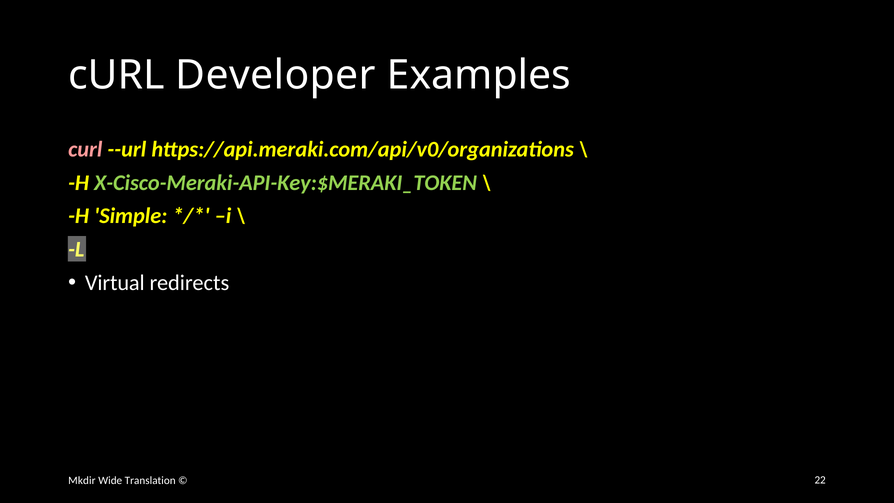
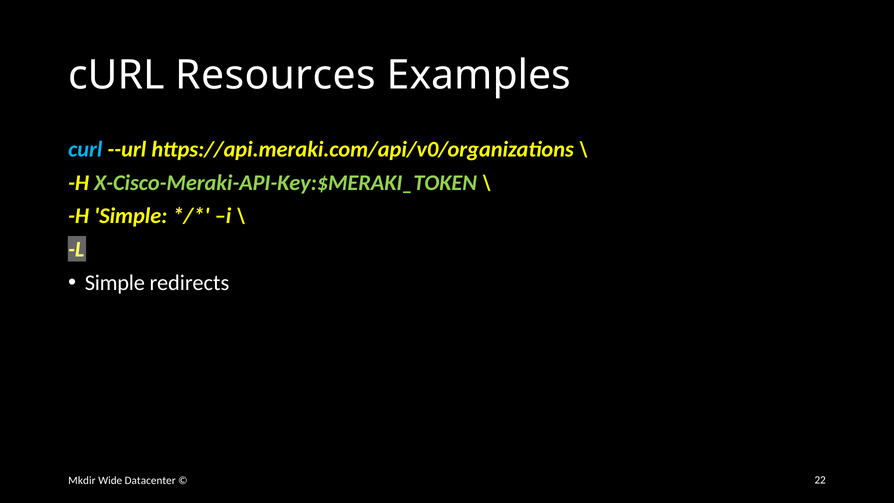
Developer: Developer -> Resources (276, 75)
curl colour: pink -> light blue (85, 149)
Virtual: Virtual -> Simple (115, 283)
Translation: Translation -> Datacenter (150, 480)
